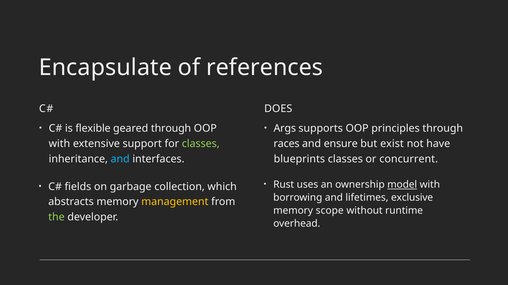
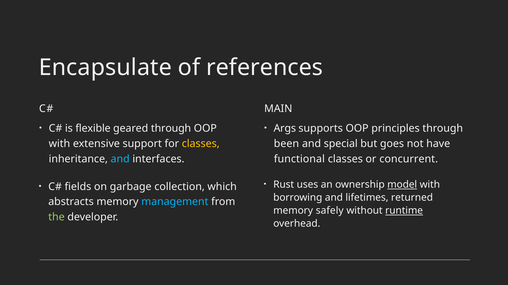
DOES: DOES -> MAIN (278, 109)
classes colour: light green -> yellow (201, 144)
races: races -> been (286, 144)
ensure: ensure -> special (341, 144)
exist: exist -> goes (392, 144)
blueprints: blueprints -> functional (299, 159)
exclusive: exclusive -> returned (412, 198)
management colour: yellow -> light blue (175, 202)
scope: scope -> safely (330, 211)
runtime underline: none -> present (404, 211)
